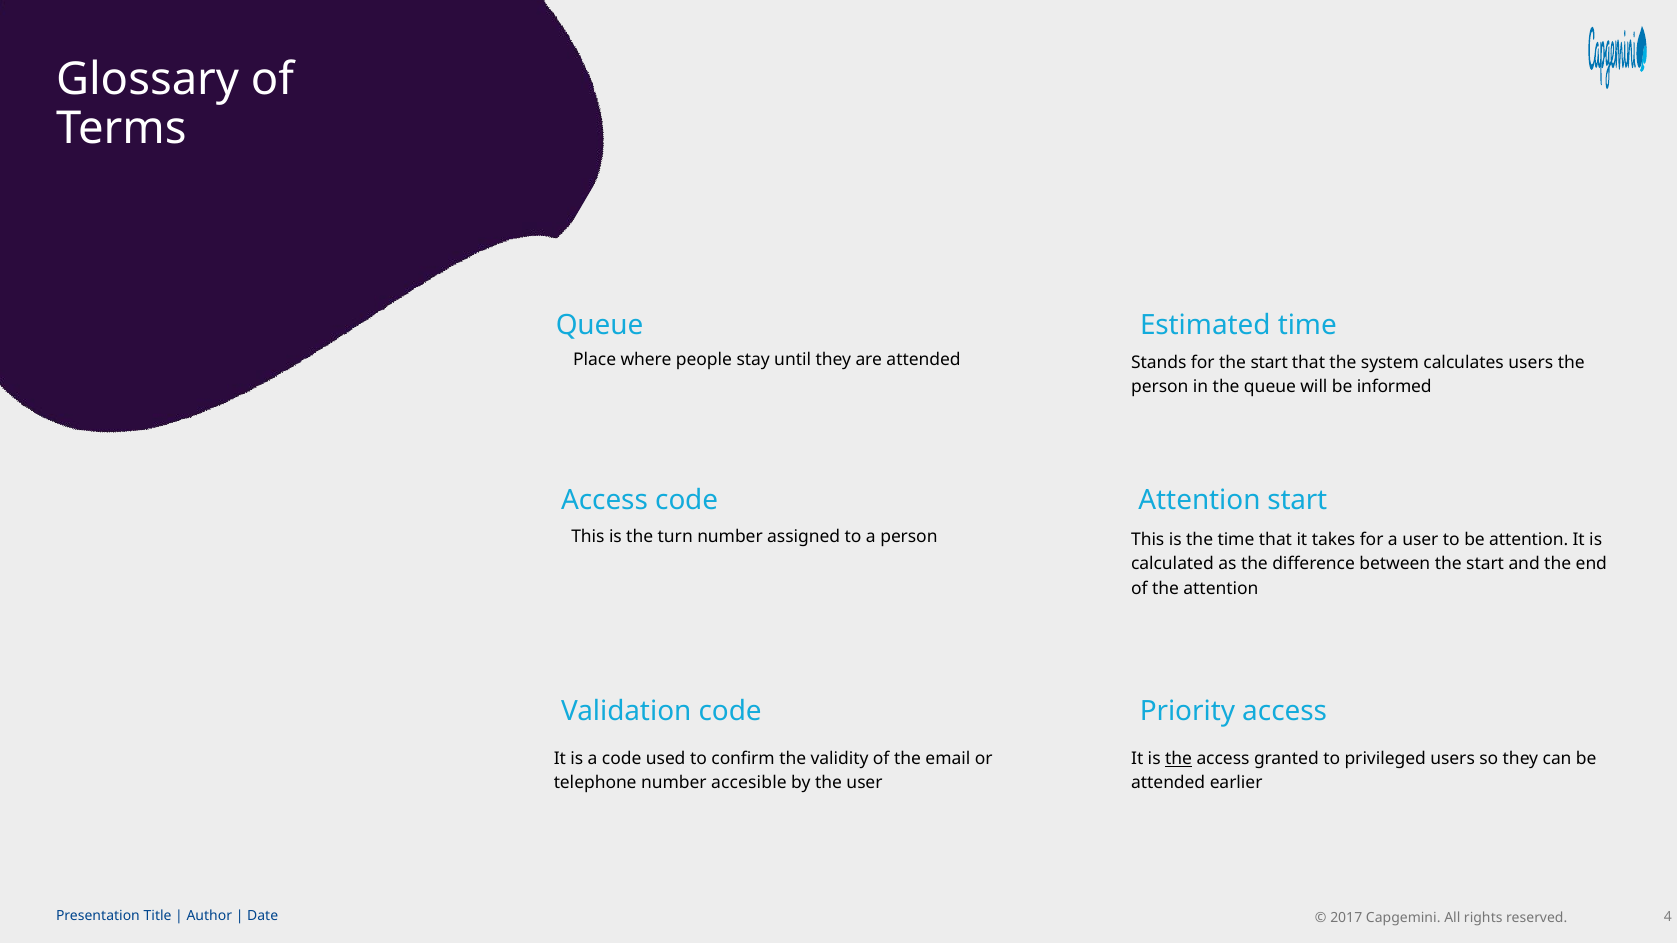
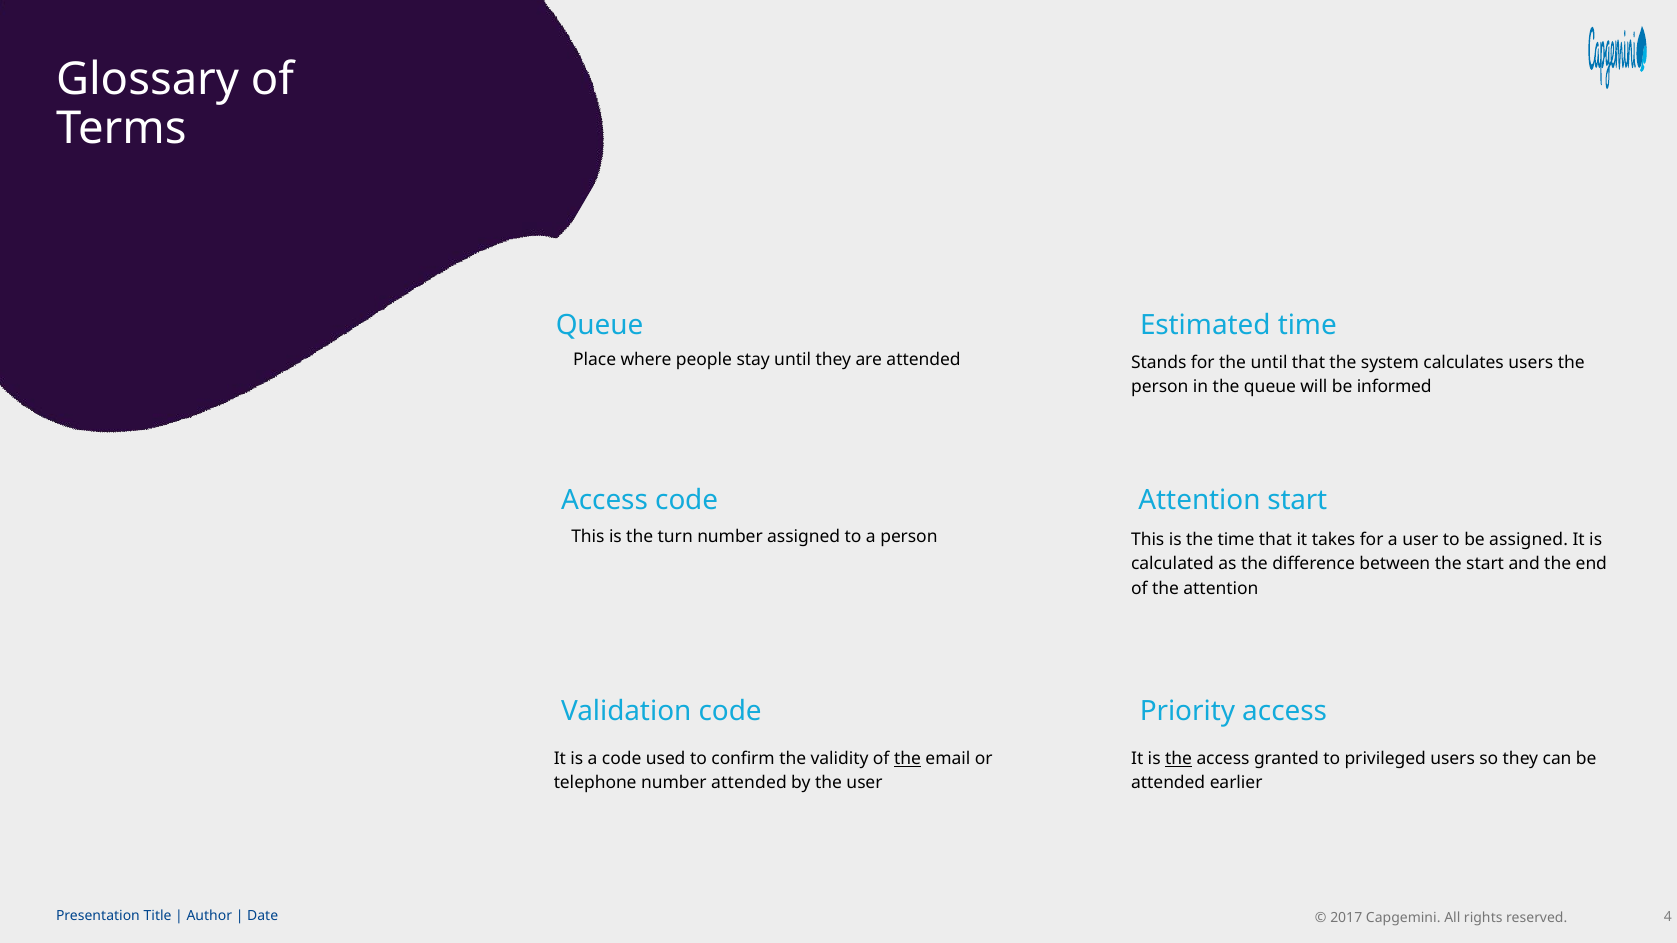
for the start: start -> until (1269, 363)
be attention: attention -> assigned (1529, 540)
the underline: none -> present (908, 759)
number accesible: accesible -> attended (749, 783)
